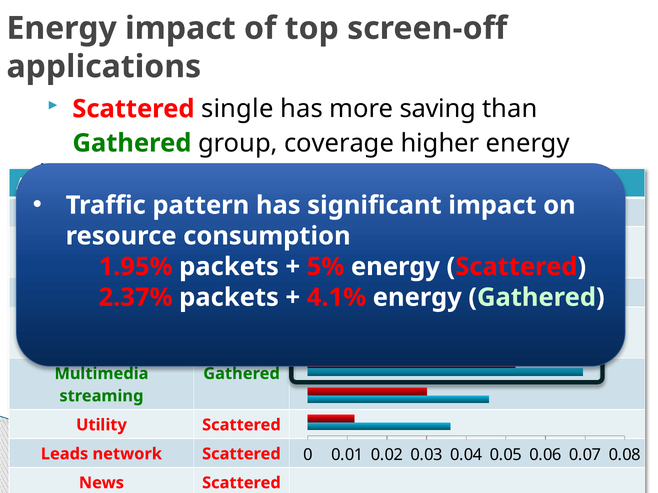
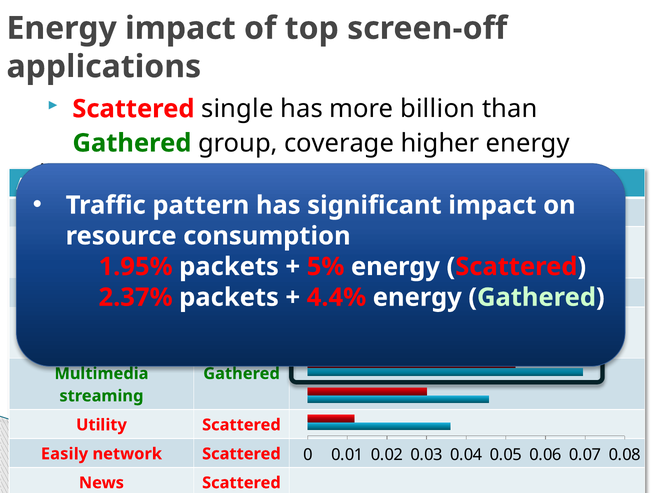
saving: saving -> billion (438, 109)
4.1%: 4.1% -> 4.4% (336, 298)
Leads: Leads -> Easily (64, 454)
